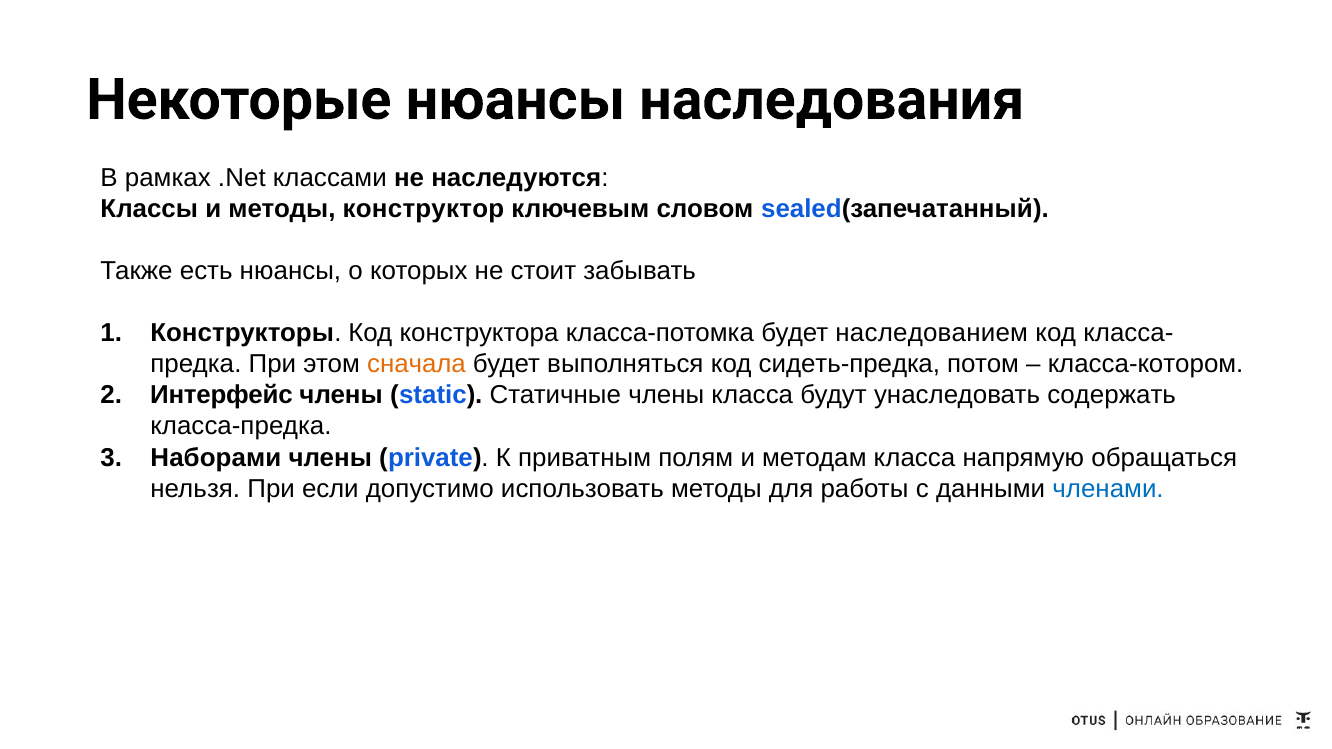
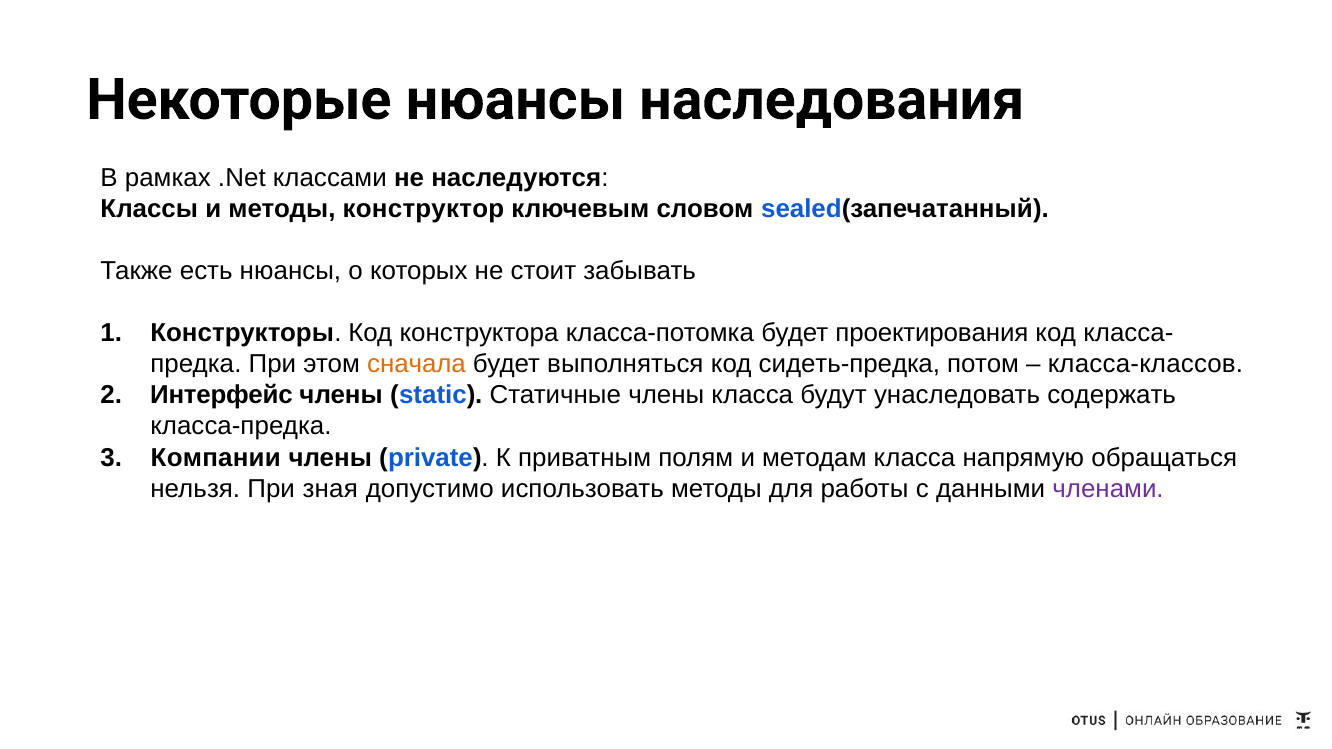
наследованием: наследованием -> проектирования (932, 333)
класса-котором: класса-котором -> класса-классов (1146, 364)
Наборами: Наборами -> Компании (216, 458)
если: если -> зная (330, 489)
членами colour: blue -> purple (1108, 489)
